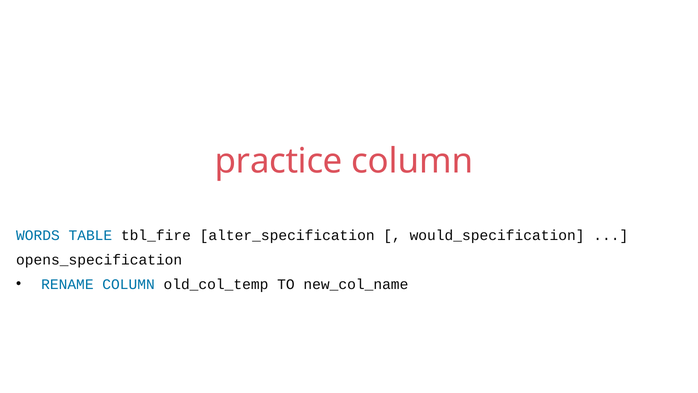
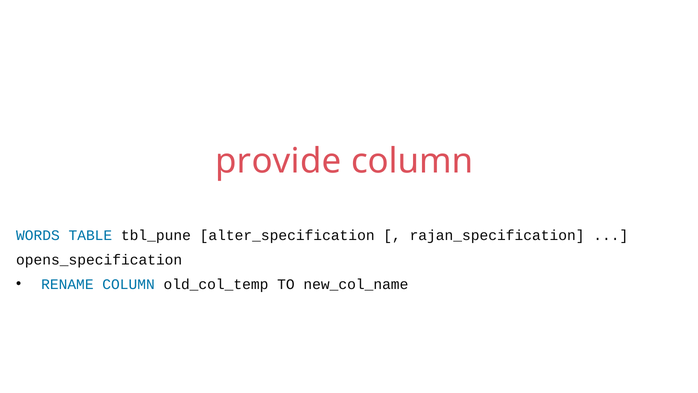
practice: practice -> provide (278, 161)
tbl_fire: tbl_fire -> tbl_pune (156, 235)
would_specification: would_specification -> rajan_specification (497, 235)
